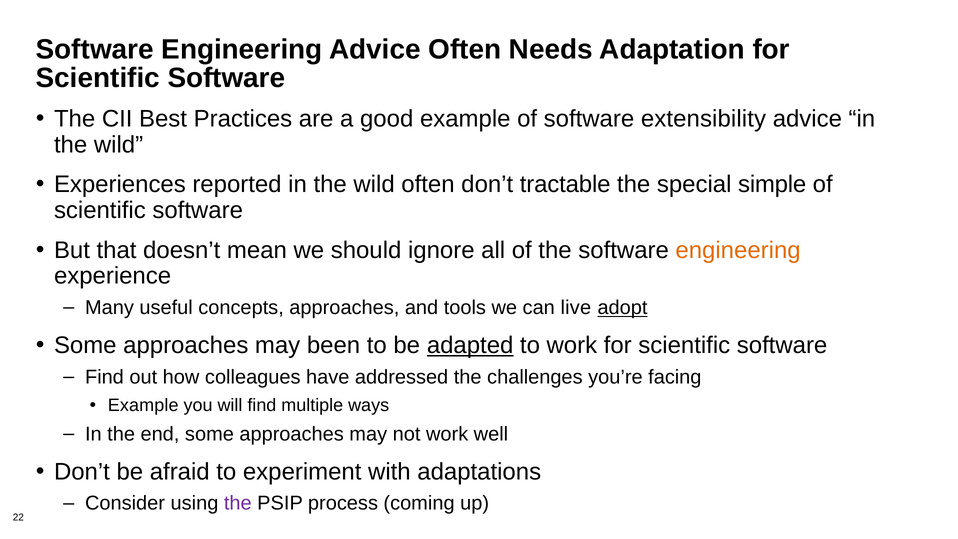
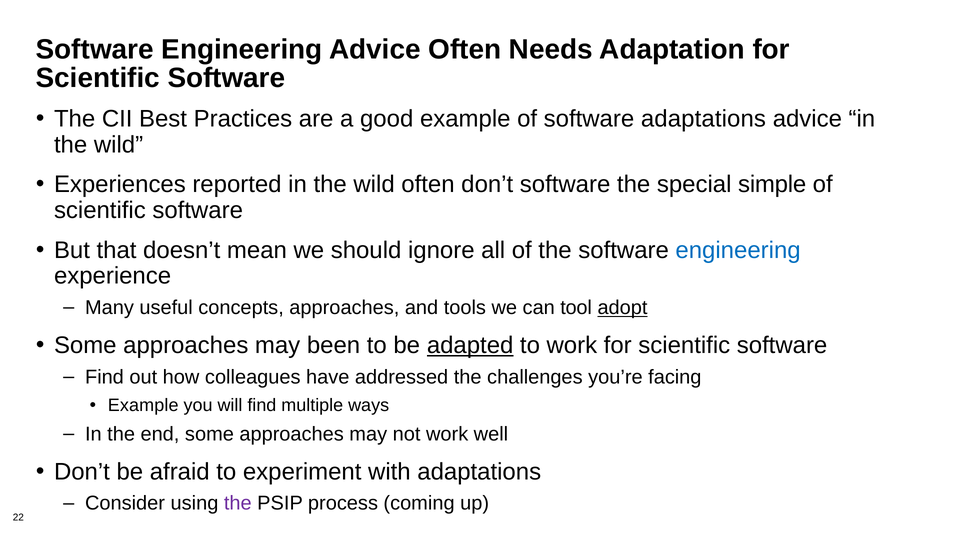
software extensibility: extensibility -> adaptations (703, 119)
don’t tractable: tractable -> software (565, 184)
engineering colour: orange -> blue (738, 250)
live: live -> tool (576, 308)
